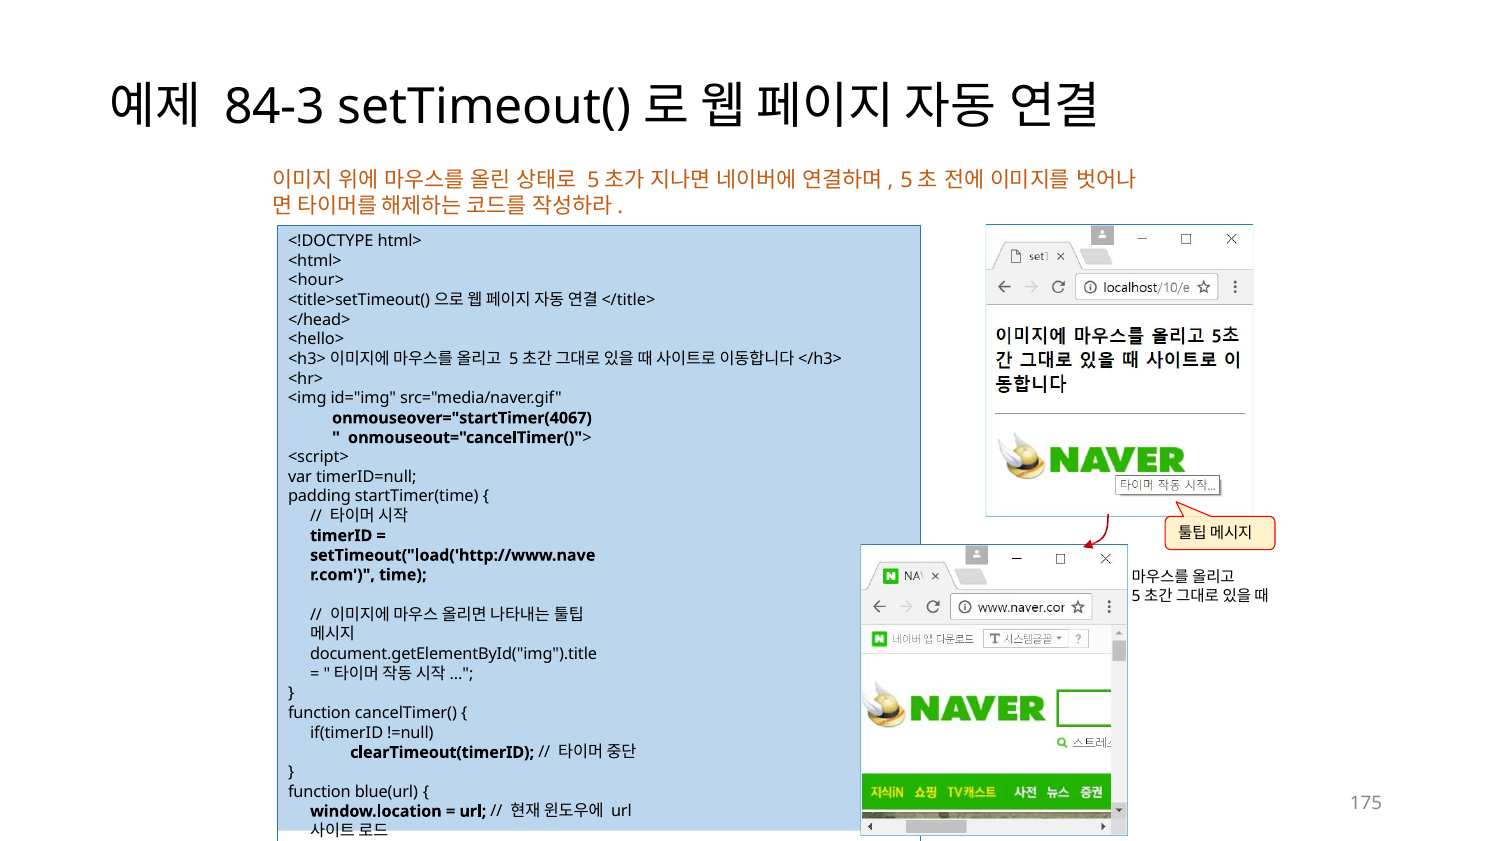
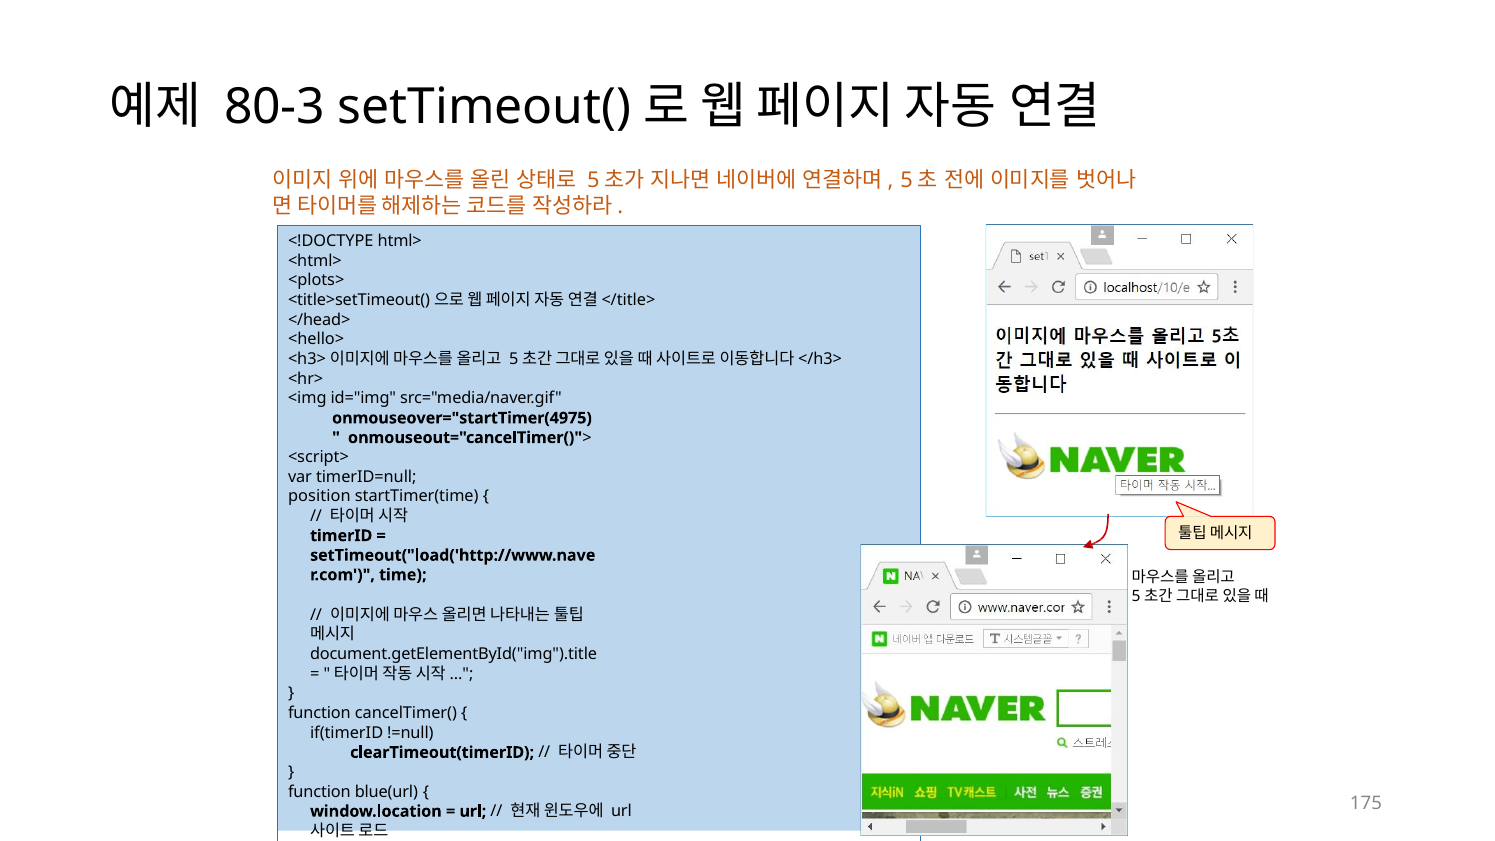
84-3: 84-3 -> 80-3 (275, 107)
<hour>: <hour> -> <plots> (316, 280)
onmouseover="startTimer(4067: onmouseover="startTimer(4067 -> onmouseover="startTimer(4975 (462, 418)
padding: padding -> position (319, 496)
